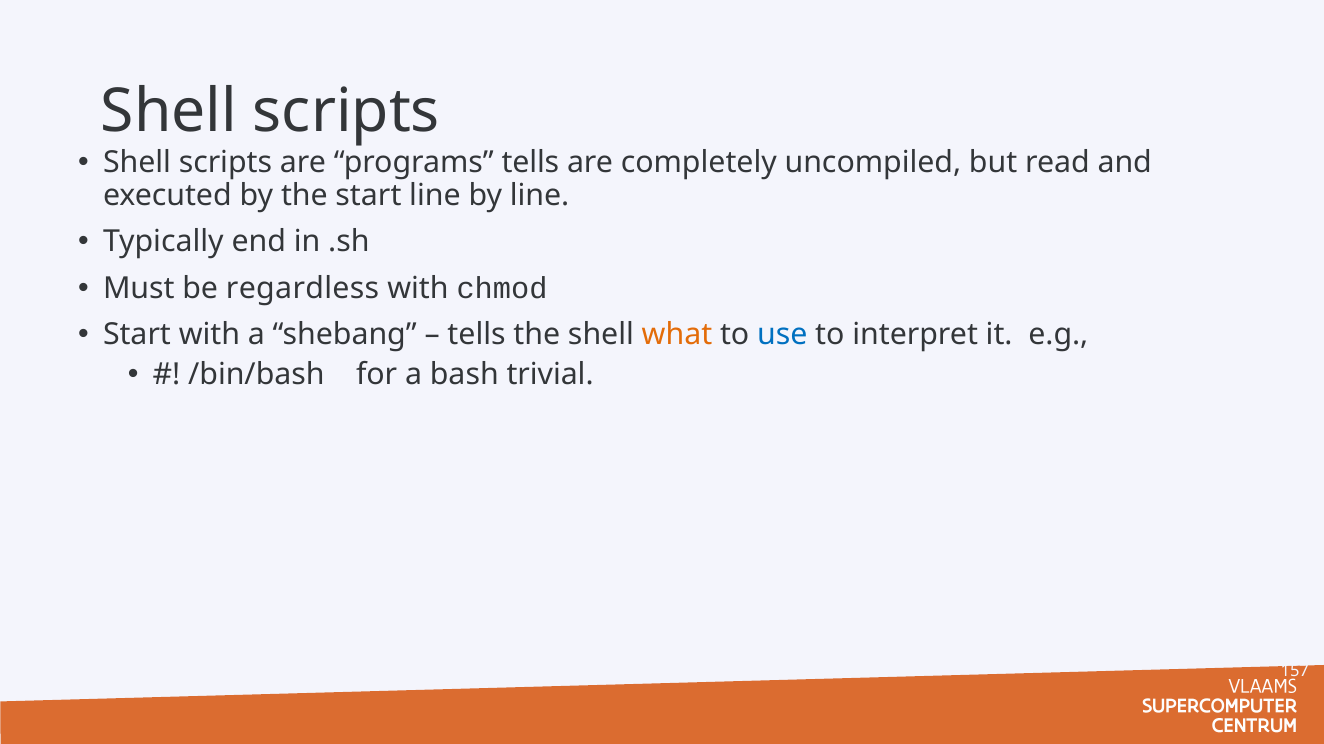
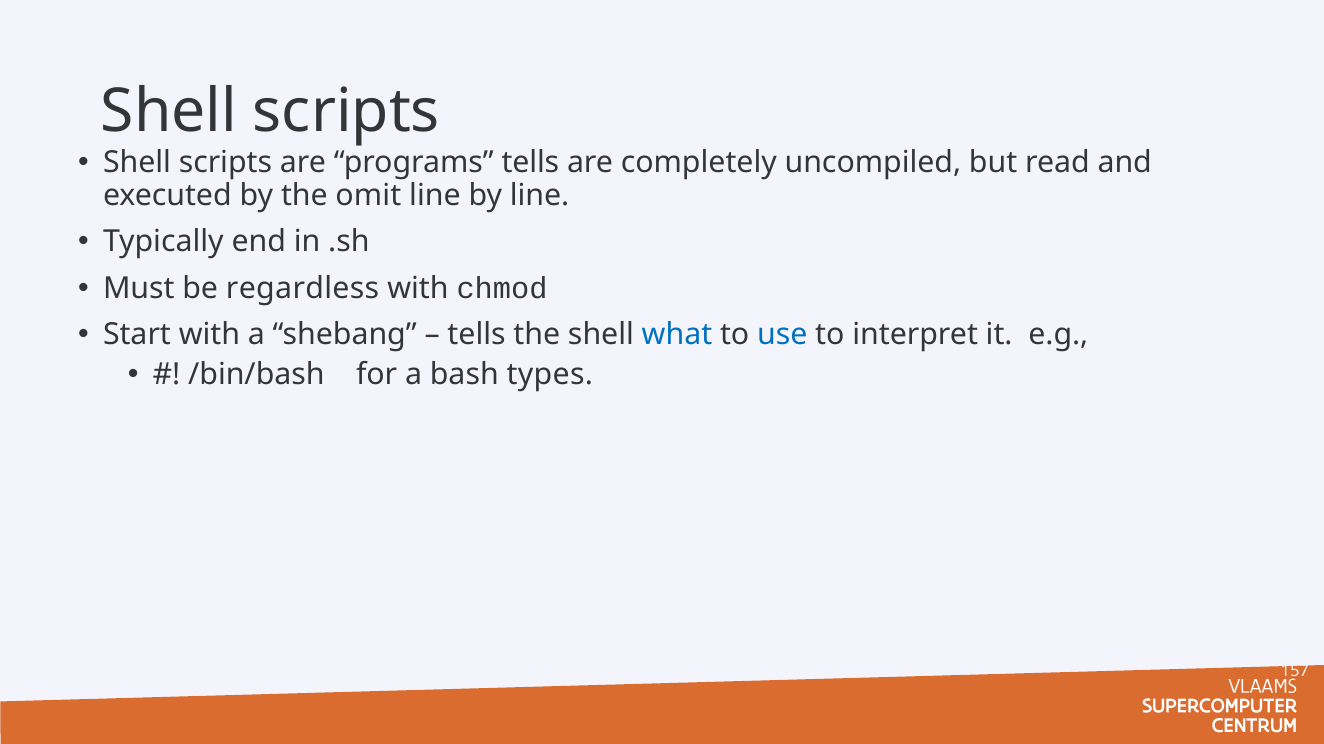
the start: start -> omit (368, 196)
what colour: orange -> blue (677, 335)
trivial: trivial -> types (550, 375)
